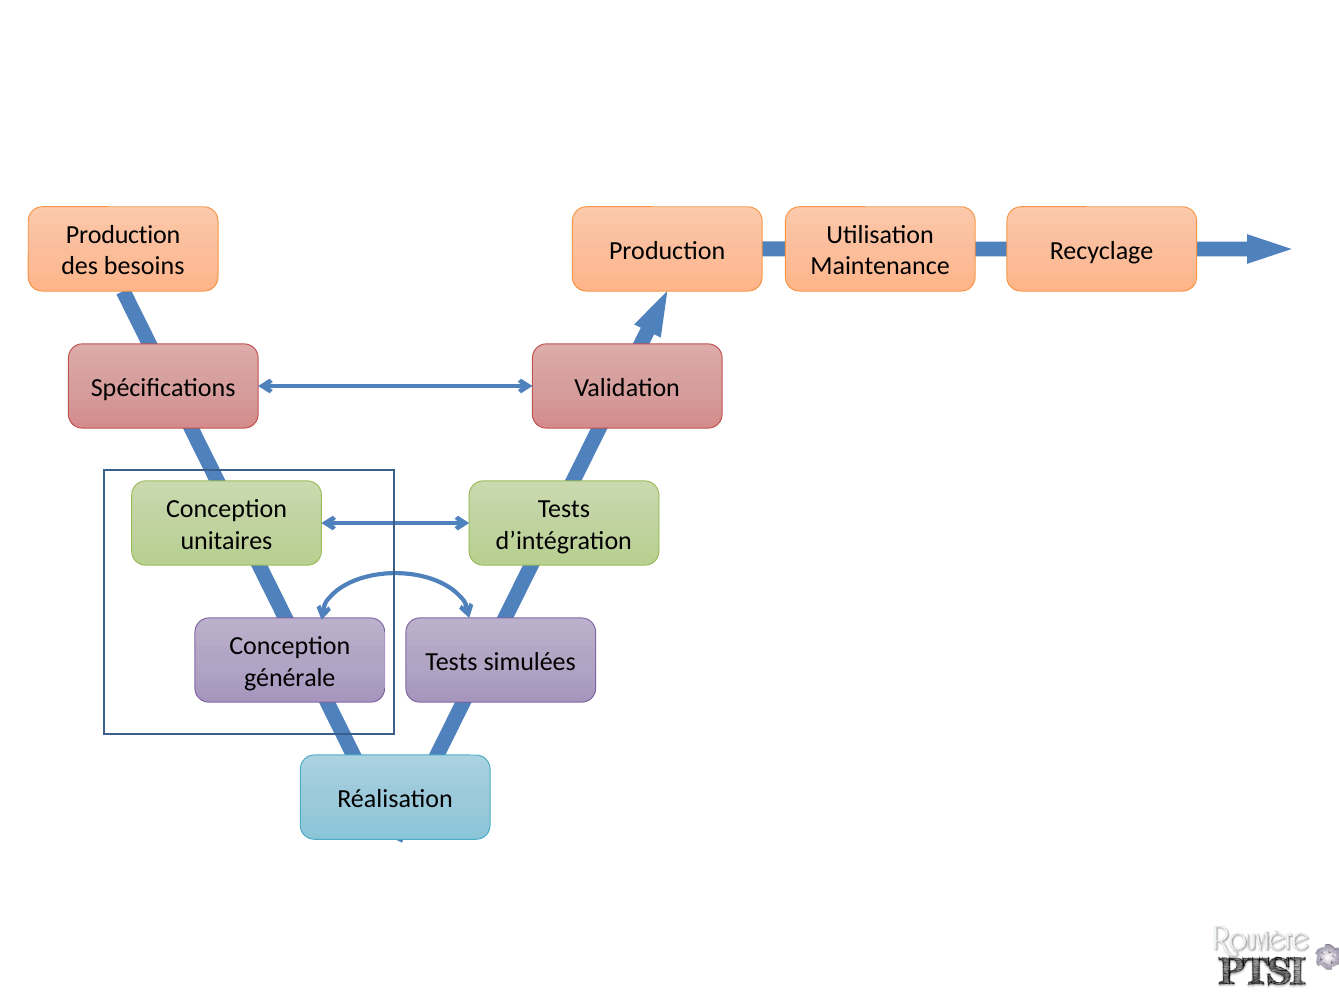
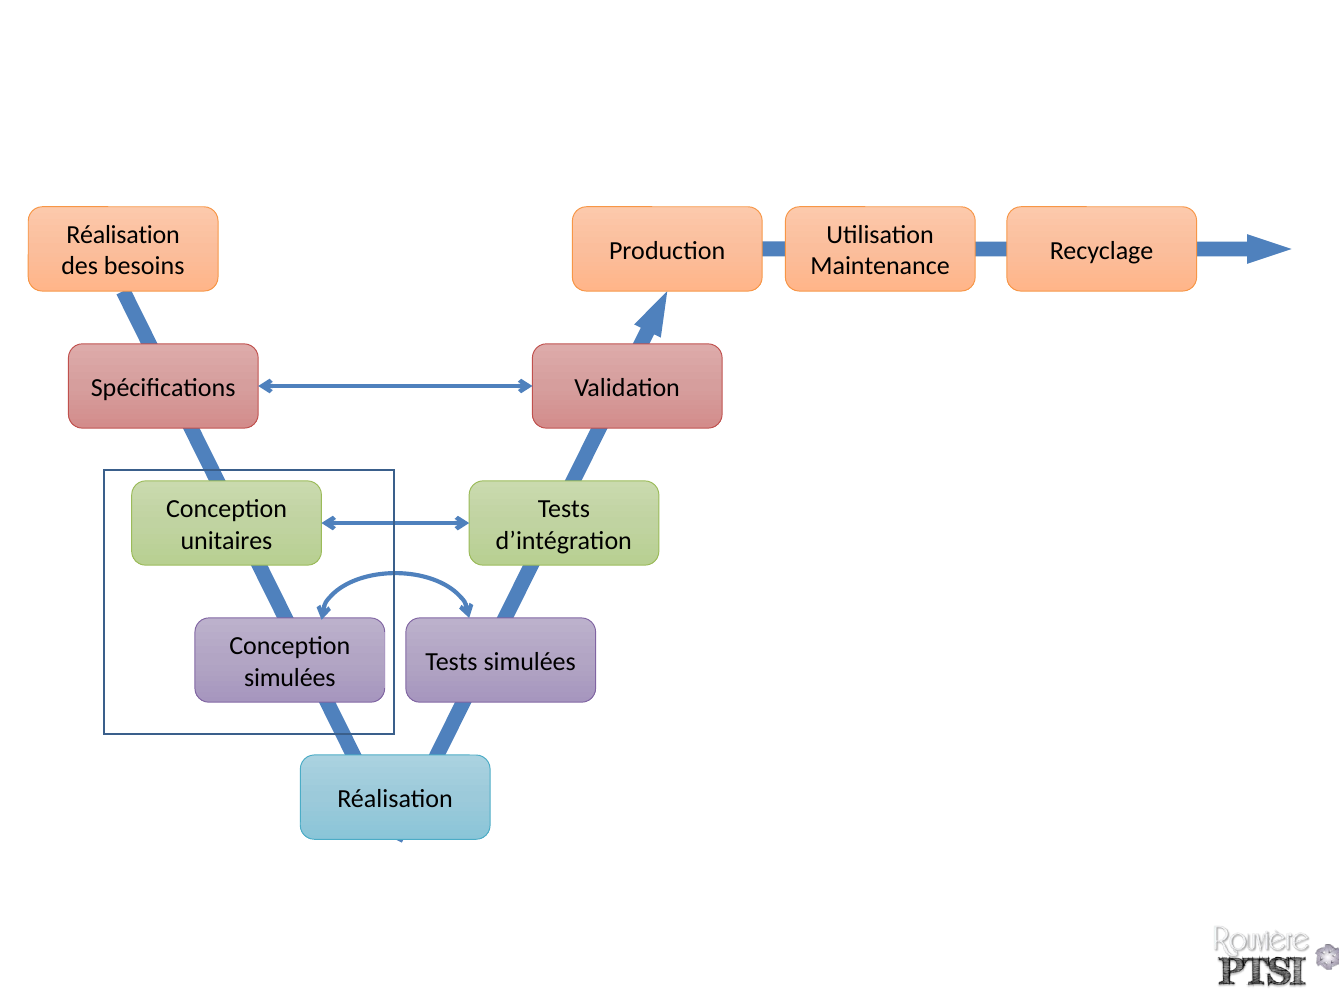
Production: Production -> Réalisation (123, 235)
générale: générale -> simulées (290, 678)
